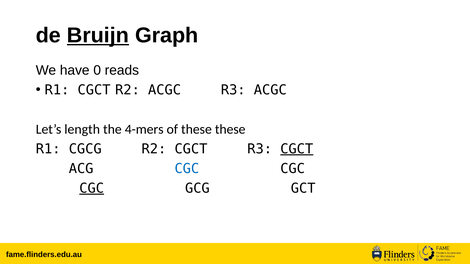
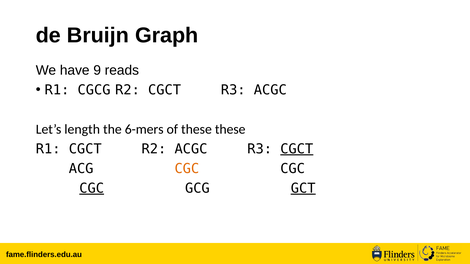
Bruijn underline: present -> none (98, 36)
0: 0 -> 9 (97, 70)
R1 CGCT: CGCT -> CGCG (94, 90)
R2 ACGC: ACGC -> CGCT (165, 90)
4-mers: 4-mers -> 6-mers (144, 129)
R1 CGCG: CGCG -> CGCT (85, 149)
R2 CGCT: CGCT -> ACGC (191, 149)
CGC colour: blue -> orange (187, 169)
GCT underline: none -> present (303, 189)
